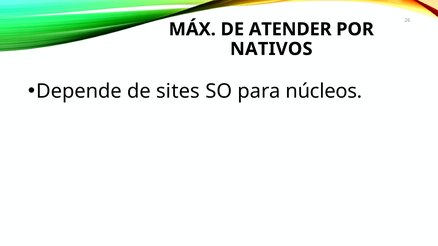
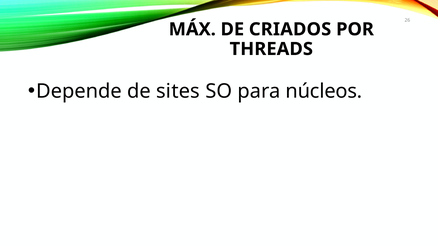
ATENDER: ATENDER -> CRIADOS (290, 29)
NATIVOS: NATIVOS -> THREADS (271, 49)
